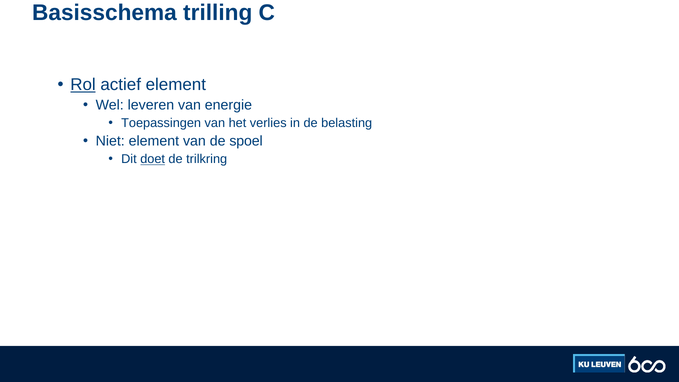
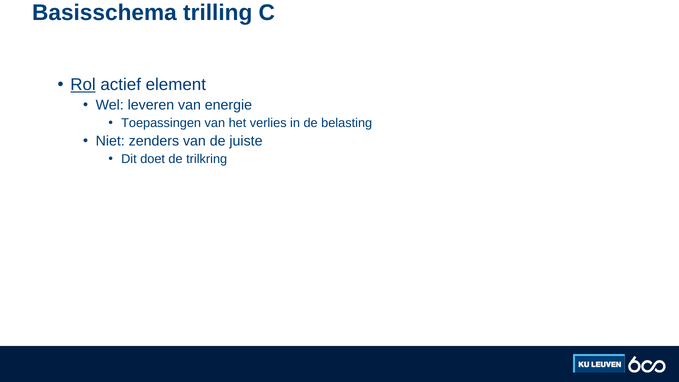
Niet element: element -> zenders (154, 141)
spoel: spoel -> juiste (246, 141)
doet underline: present -> none (153, 159)
